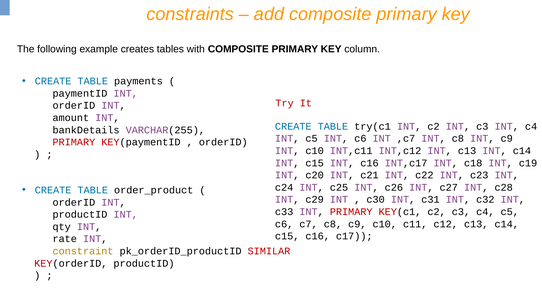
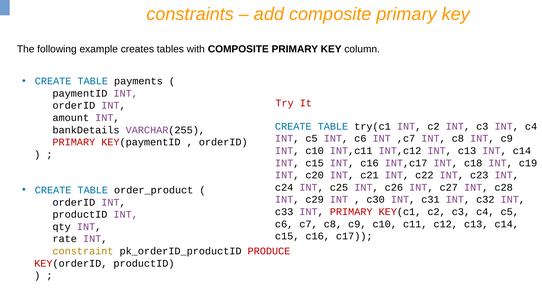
SIMILAR: SIMILAR -> PRODUCE (269, 251)
